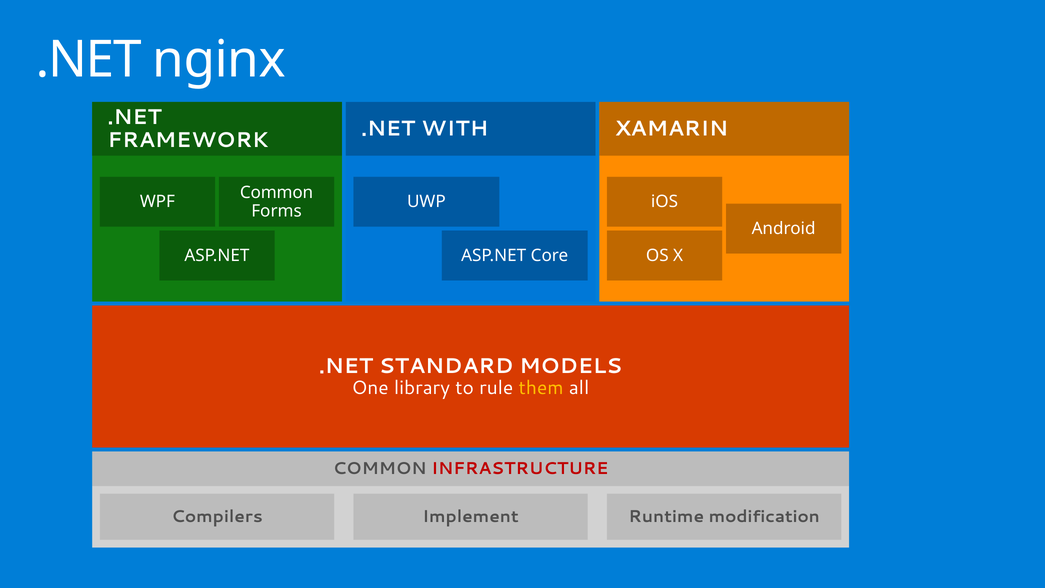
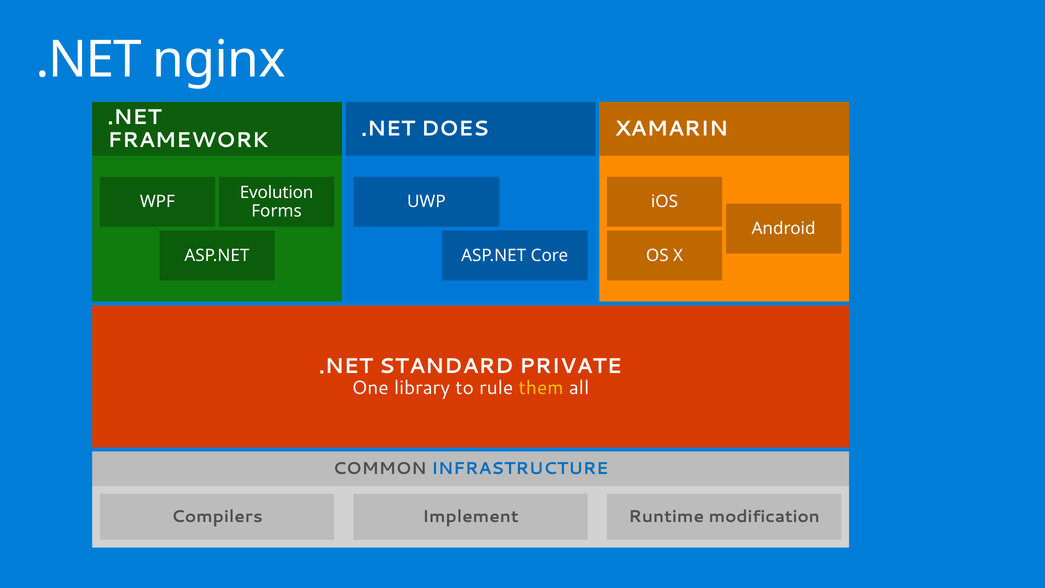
WITH: WITH -> DOES (455, 129)
Common: Common -> Evolution (277, 192)
MODELS: MODELS -> PRIVATE (571, 366)
INFRASTRUCTURE colour: red -> blue (520, 469)
